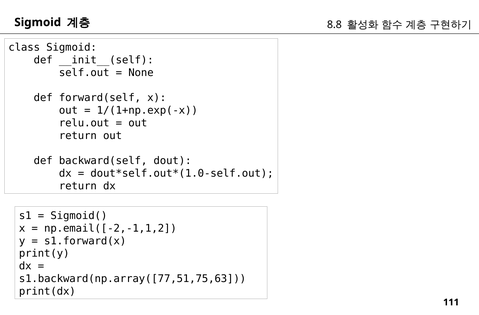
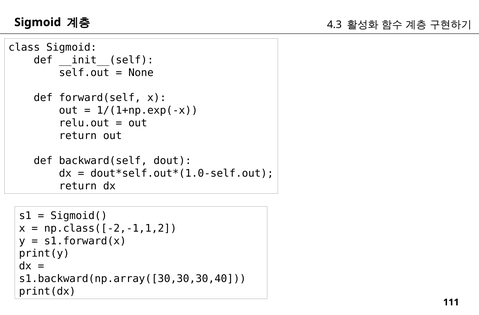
8.8: 8.8 -> 4.3 (334, 25)
np.email([-2,-1,1,2: np.email([-2,-1,1,2 -> np.class([-2,-1,1,2 (110, 228)
s1.backward(np.array([77,51,75,63: s1.backward(np.array([77,51,75,63 -> s1.backward(np.array([30,30,30,40 (133, 278)
